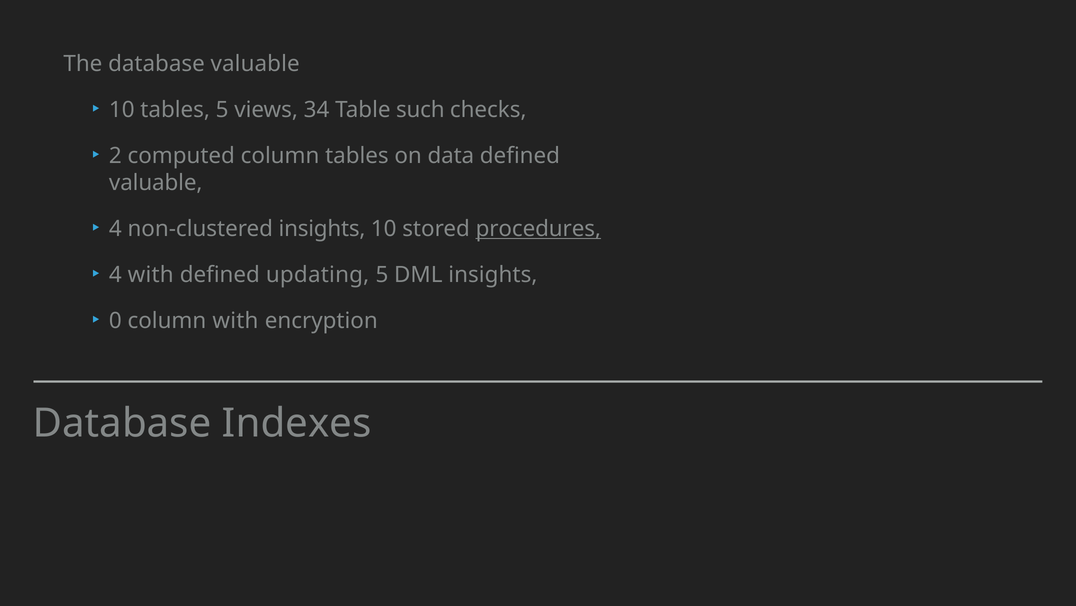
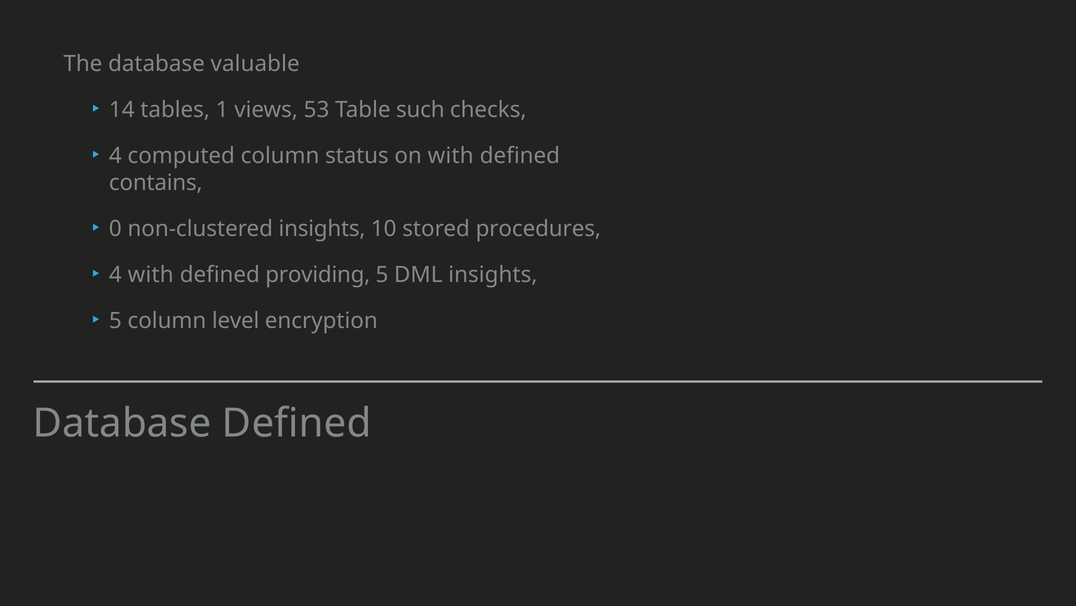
10: 10 -> 14 (122, 110)
tables 5: 5 -> 1 (222, 110)
34: 34 -> 53 (317, 110)
2: 2 -> 4 (115, 156)
column tables: tables -> status (357, 156)
on data: data -> with (451, 156)
valuable: valuable -> contains (156, 183)
4: 4 -> 0 (115, 229)
procedures underline: present -> none (538, 229)
updating: updating -> providing (318, 274)
0: 0 -> 5 (115, 320)
column with: with -> level (236, 320)
Database Indexes: Indexes -> Defined (297, 423)
